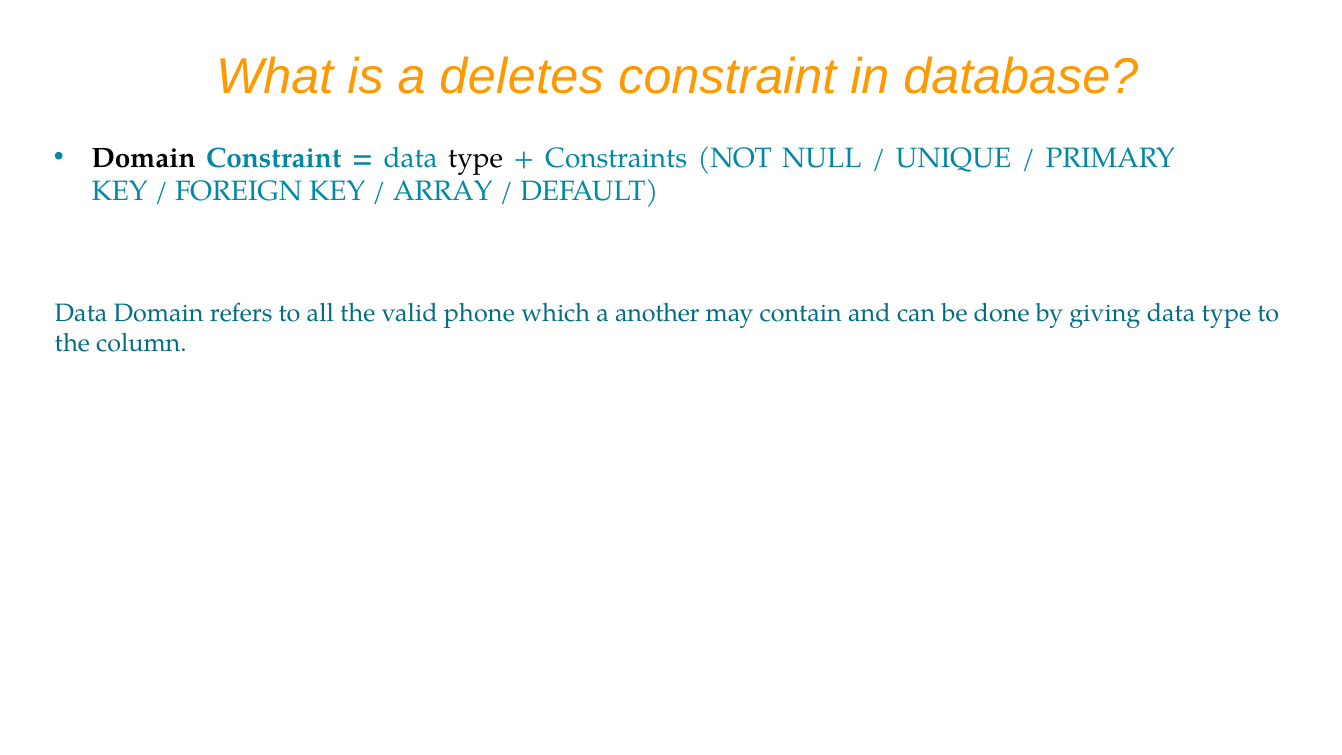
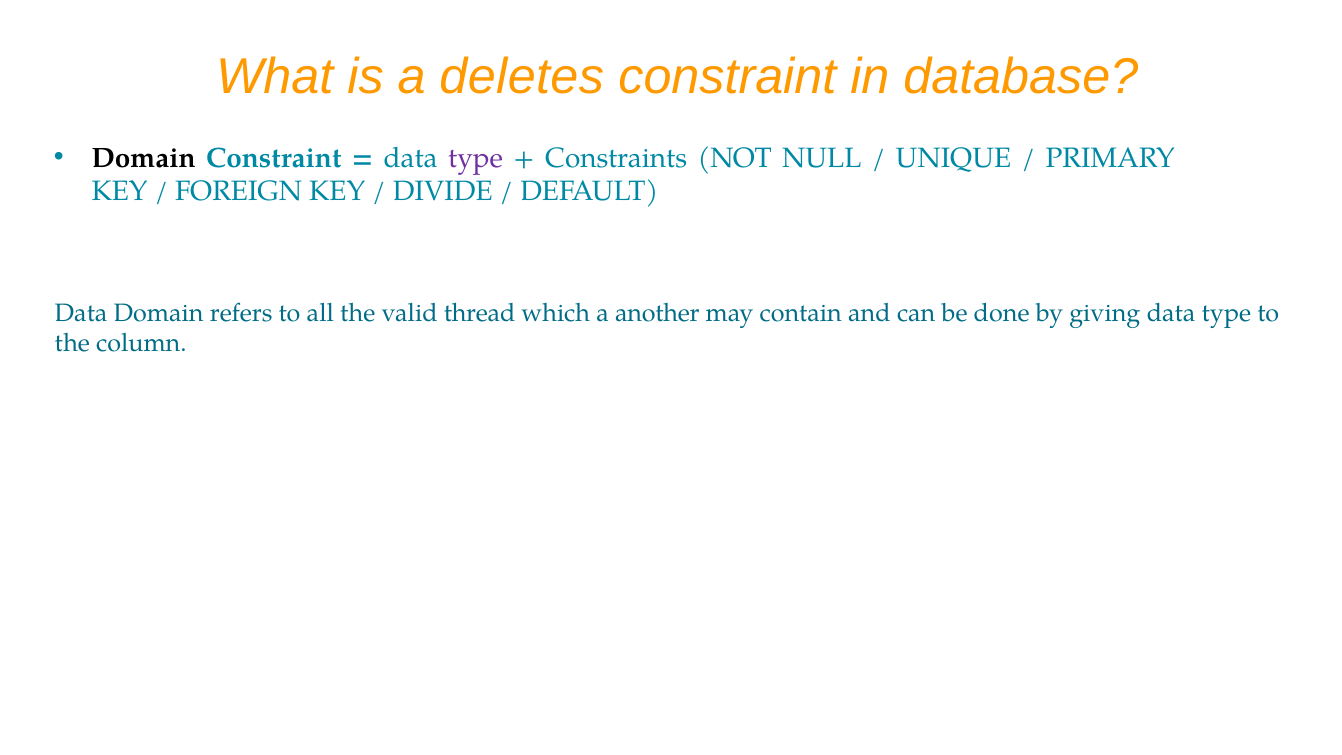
type colour: black -> purple (476, 158)
ARRAY: ARRAY -> DIVIDE (443, 191)
phone: phone -> thread (480, 313)
